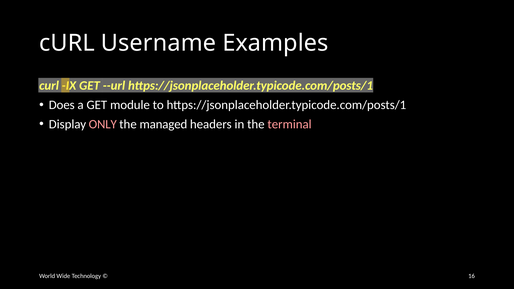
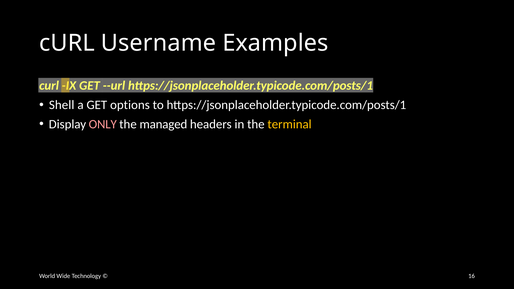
Does: Does -> Shell (62, 105)
module: module -> options (130, 105)
terminal colour: pink -> yellow (290, 124)
